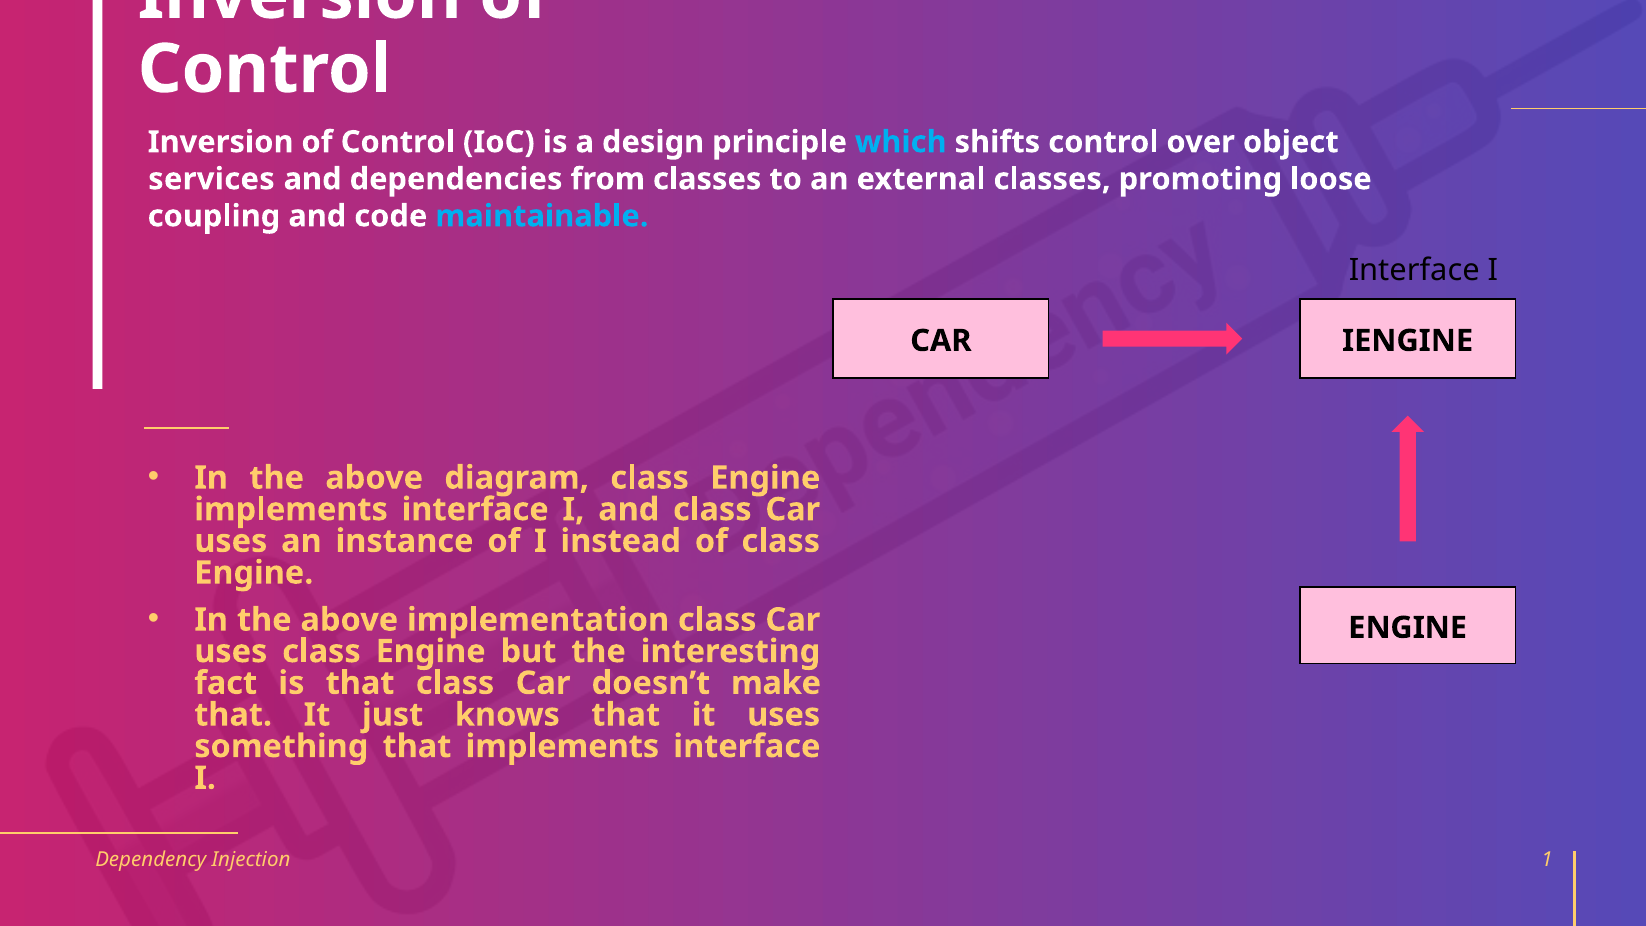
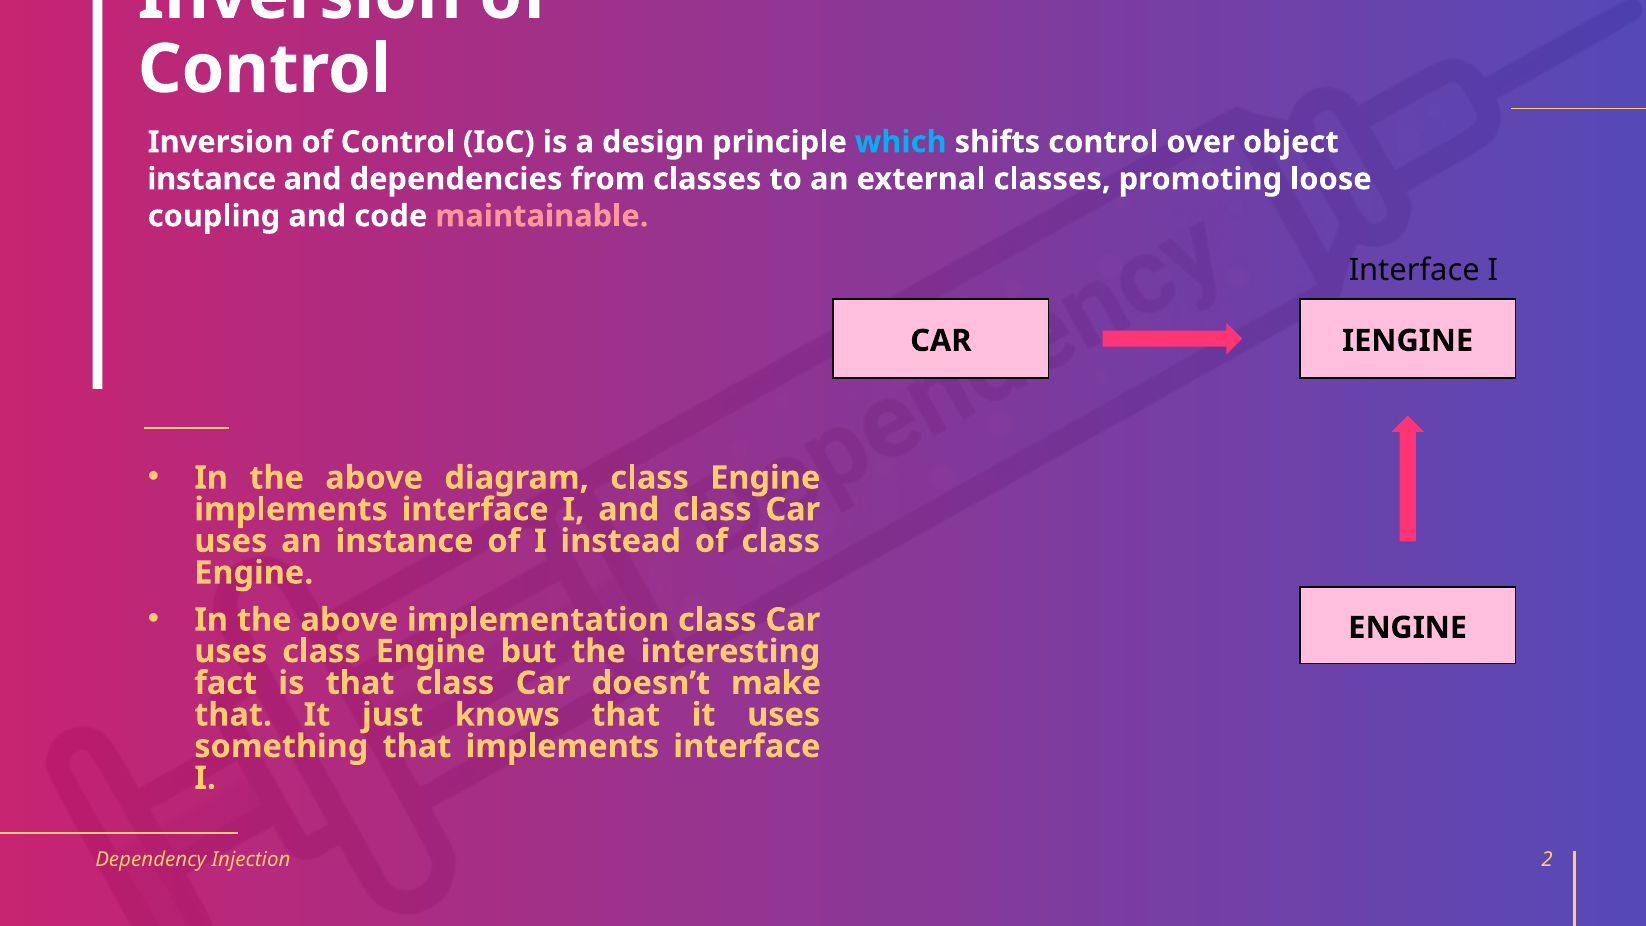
services: services -> instance (212, 179)
maintainable colour: light blue -> pink (542, 216)
1: 1 -> 2 (1547, 860)
